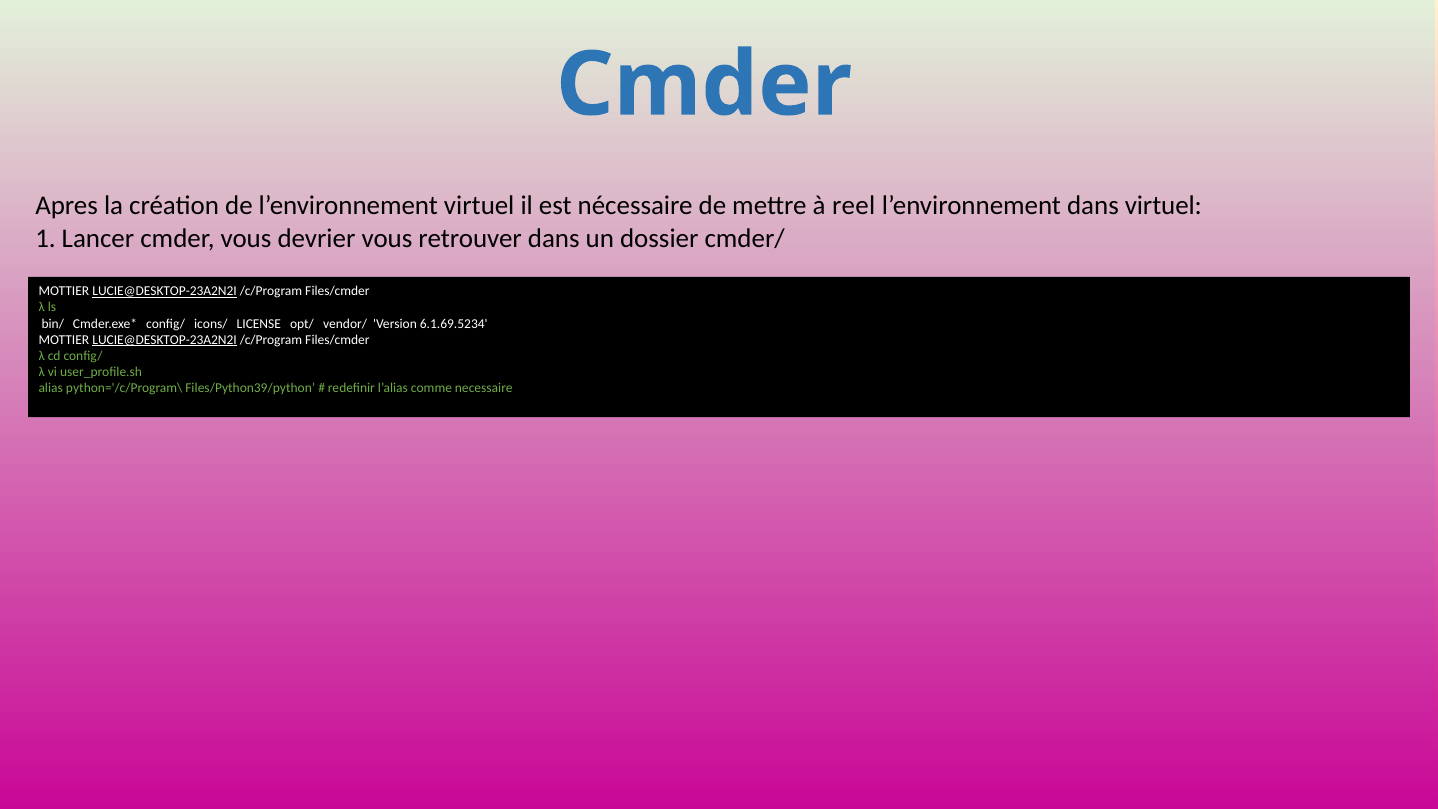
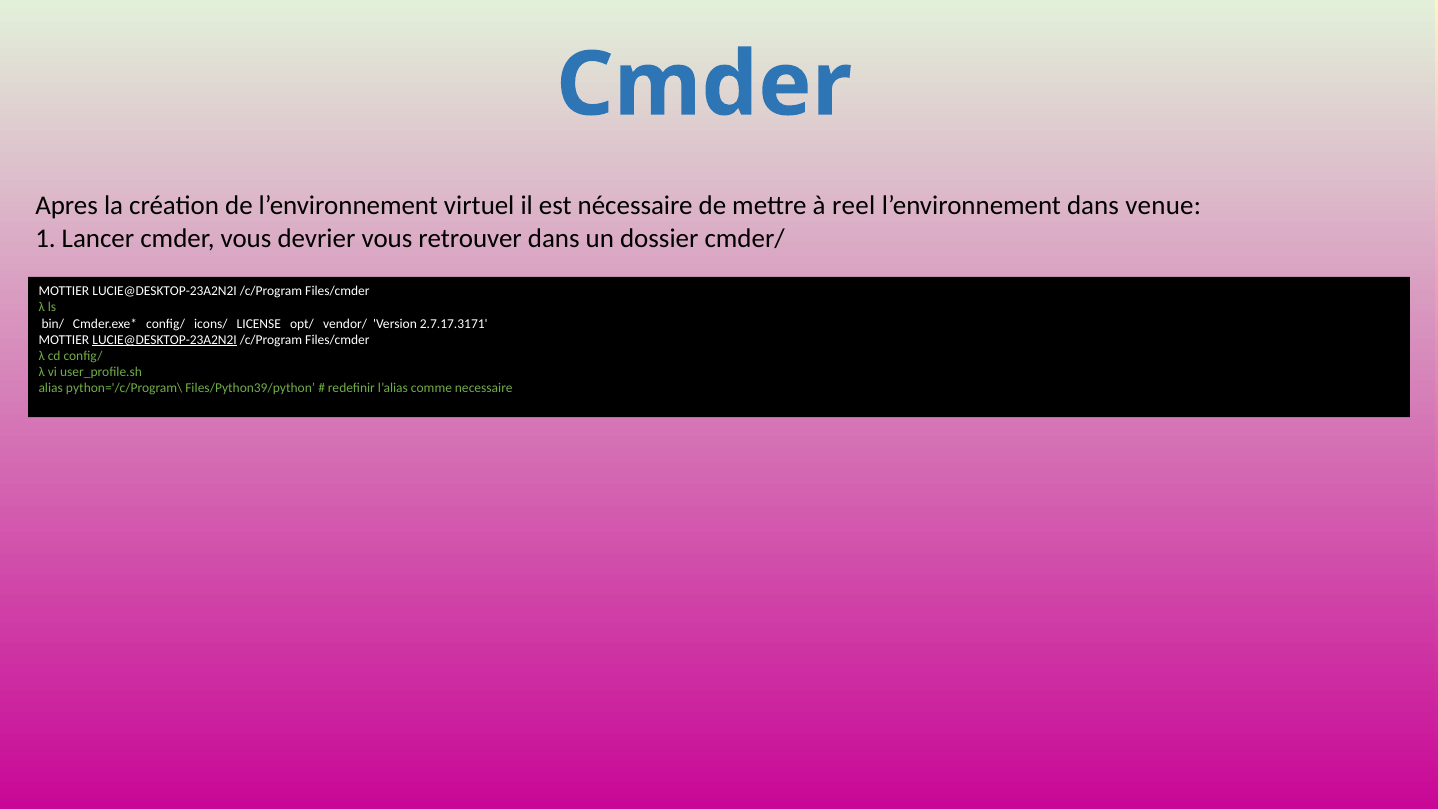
dans virtuel: virtuel -> venue (1163, 206)
LUCIE@DESKTOP-23A2N2I underline: present -> none (165, 291)
6.1.69.5234: 6.1.69.5234 -> 2.7.17.3171 (454, 324)
